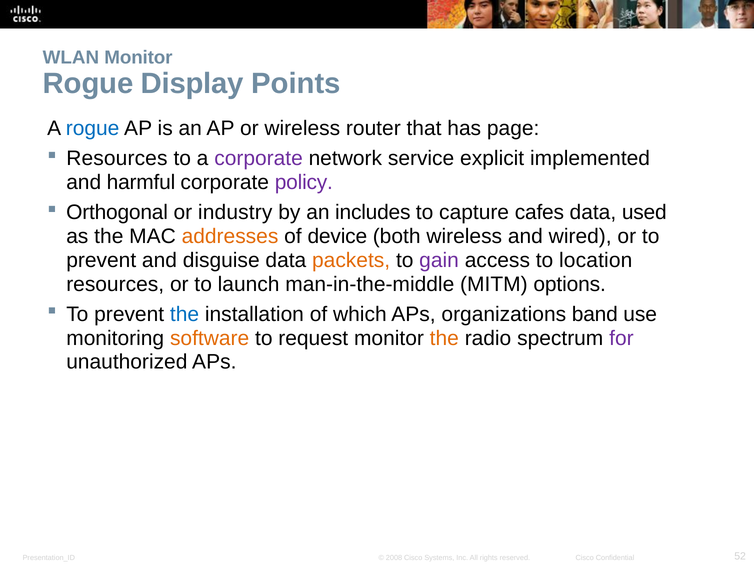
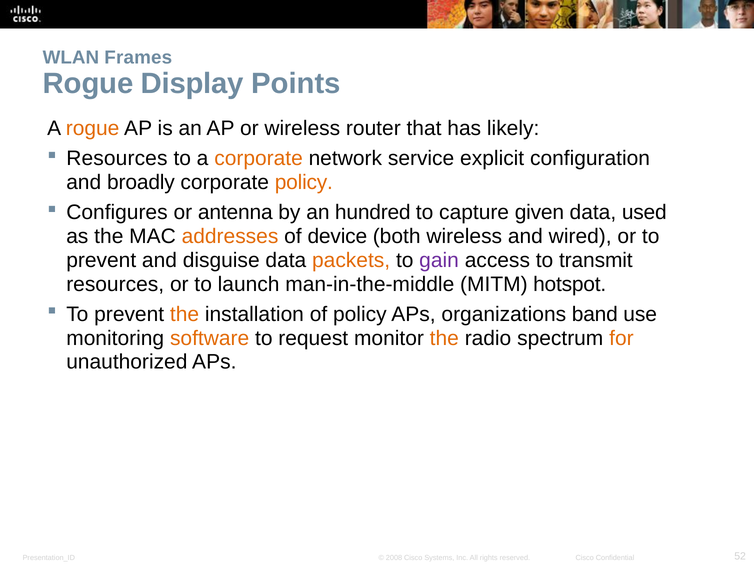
WLAN Monitor: Monitor -> Frames (138, 58)
rogue colour: blue -> orange (93, 128)
page: page -> likely (513, 128)
corporate colour: purple -> orange (259, 159)
implemented: implemented -> configuration (590, 159)
harmful: harmful -> broadly (141, 183)
policy colour: purple -> orange (304, 183)
Orthogonal: Orthogonal -> Configures (117, 213)
industry: industry -> antenna (235, 213)
includes: includes -> hundred (373, 213)
cafes: cafes -> given (539, 213)
location: location -> transmit (596, 261)
options: options -> hotspot (570, 284)
the colour: blue -> orange (185, 315)
of which: which -> policy (360, 315)
for colour: purple -> orange (621, 338)
